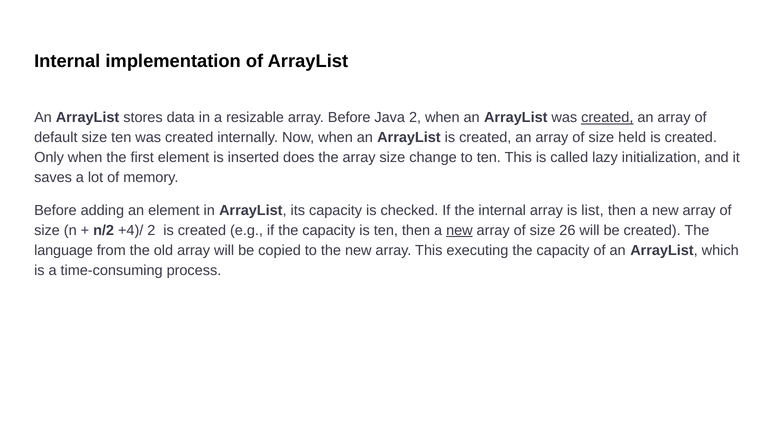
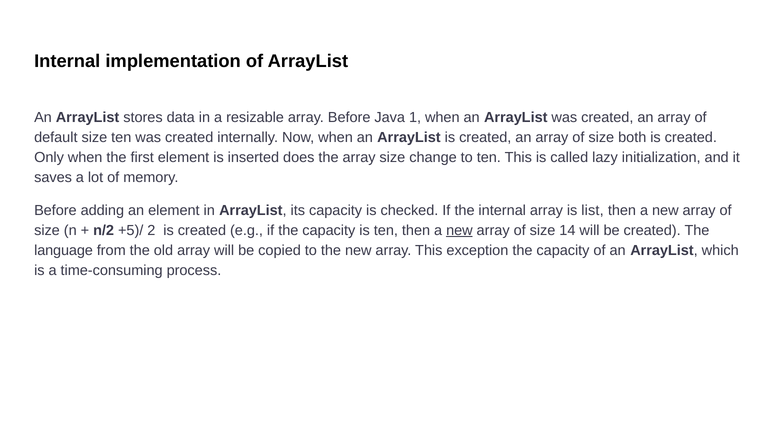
Java 2: 2 -> 1 (415, 118)
created underline: present -> none (607, 118)
held: held -> both (632, 138)
+4)/: +4)/ -> +5)/ (131, 230)
26: 26 -> 14 (567, 230)
executing: executing -> exception (477, 250)
